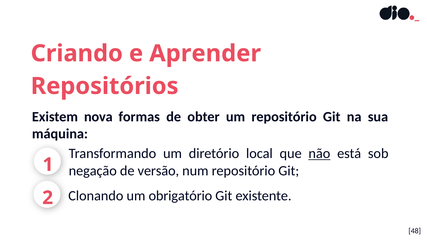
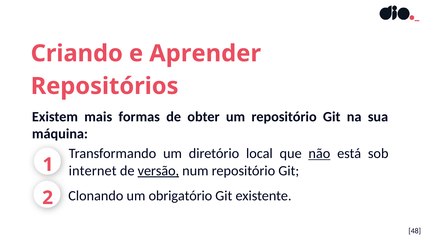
nova: nova -> mais (98, 117)
negação: negação -> internet (93, 171)
versão underline: none -> present (158, 171)
